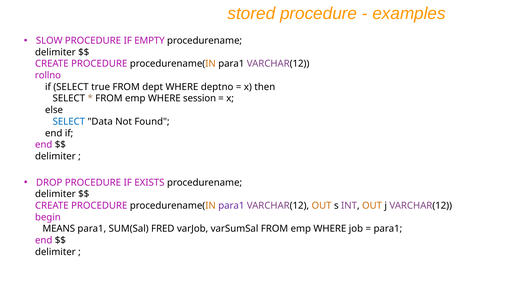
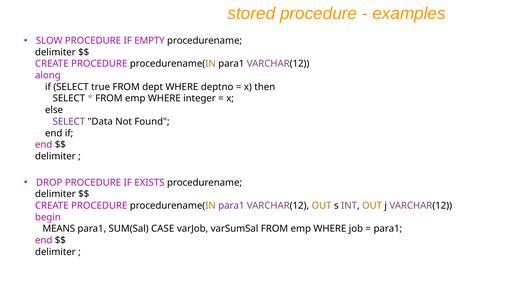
rollno: rollno -> along (48, 75)
session: session -> integer (200, 99)
SELECT colour: blue -> purple (69, 122)
FRED: FRED -> CASE (163, 229)
